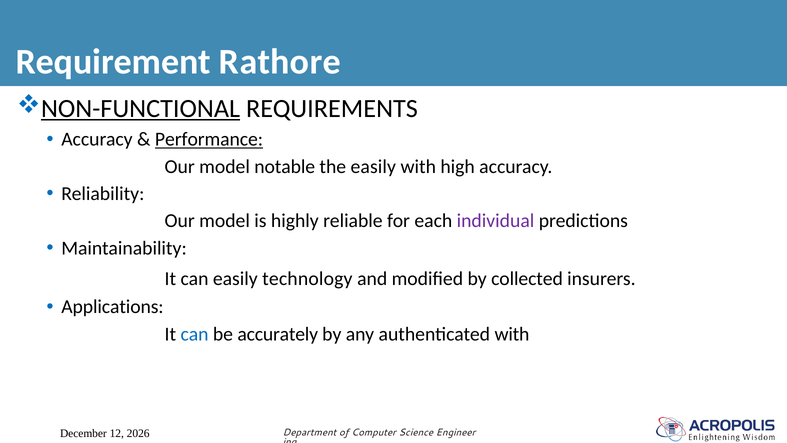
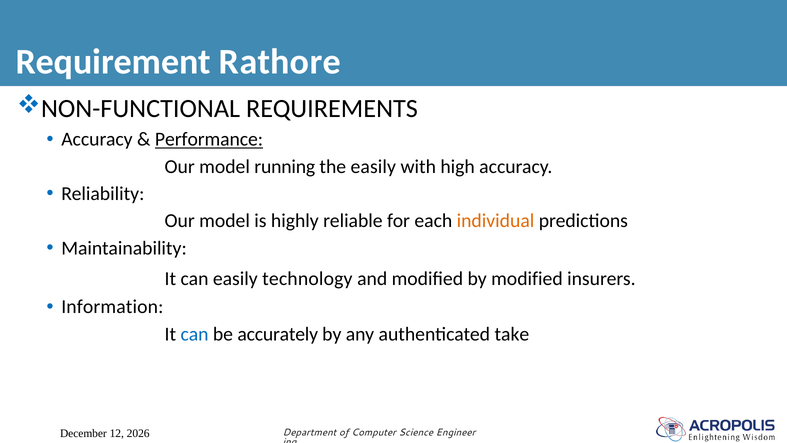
NON-FUNCTIONAL underline: present -> none (141, 109)
notable: notable -> running (285, 166)
individual colour: purple -> orange (495, 221)
by collected: collected -> modified (527, 279)
Applications: Applications -> Information (112, 307)
authenticated with: with -> take (512, 334)
